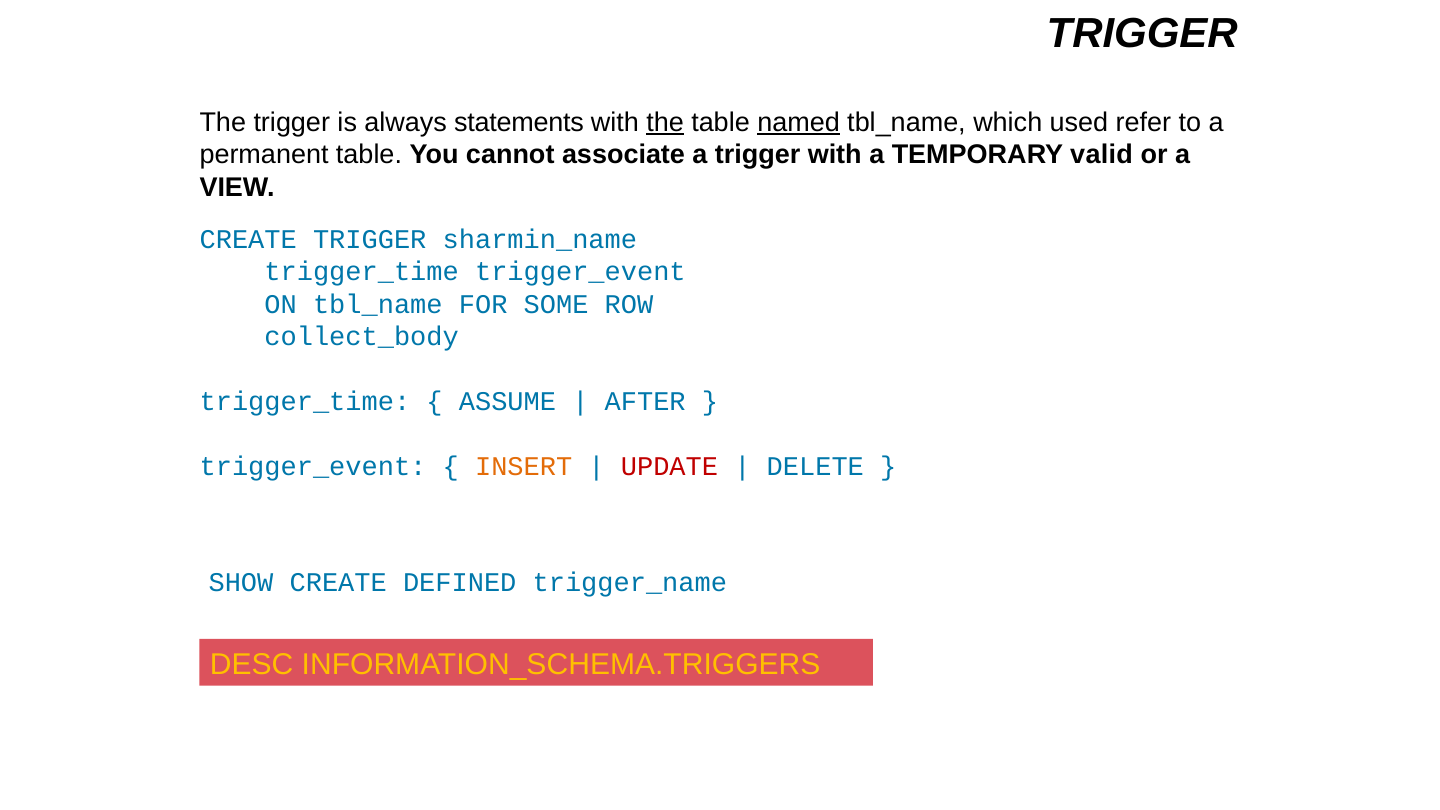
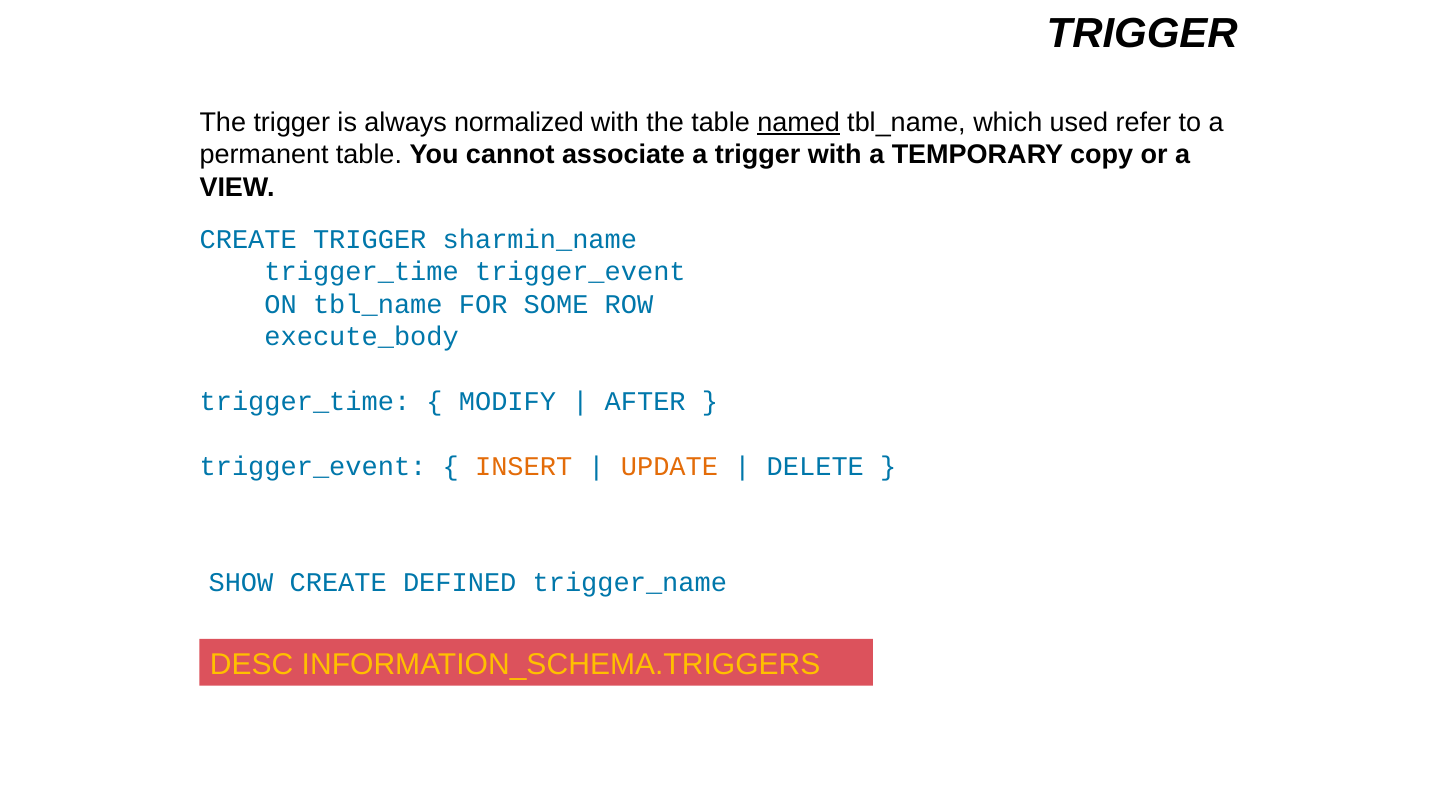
statements: statements -> normalized (519, 122)
the underline: present -> none (665, 122)
valid: valid -> copy (1102, 155)
collect_body: collect_body -> execute_body (362, 337)
ASSUME: ASSUME -> MODIFY (507, 401)
UPDATE colour: red -> orange (669, 466)
